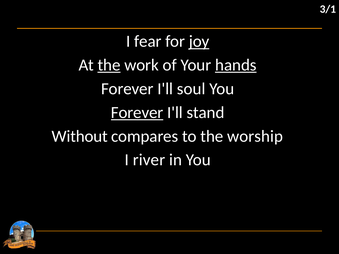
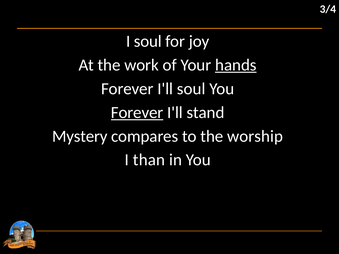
3/1: 3/1 -> 3/4 (328, 9)
I fear: fear -> soul (148, 41)
joy underline: present -> none (199, 41)
the underline: present -> none (109, 65)
Without: Without -> Mystery (80, 136)
river: river -> than (149, 160)
